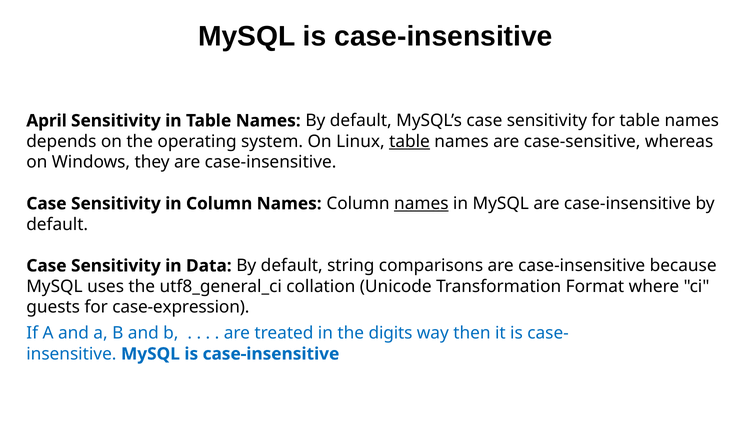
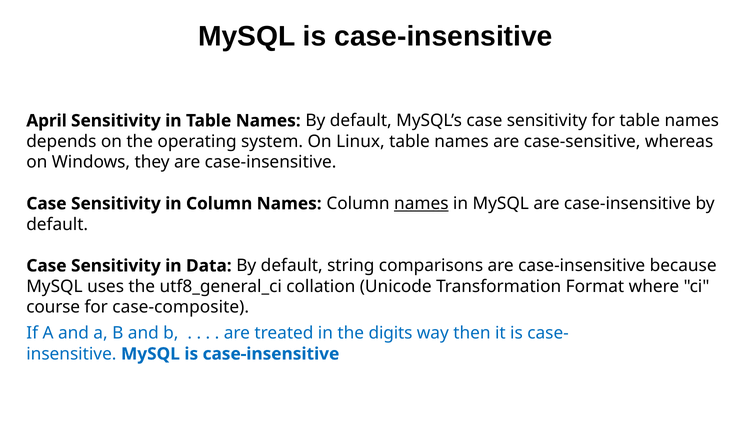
table underline: present -> none (410, 141)
guests: guests -> course (53, 307)
case-expression: case-expression -> case-composite (181, 307)
